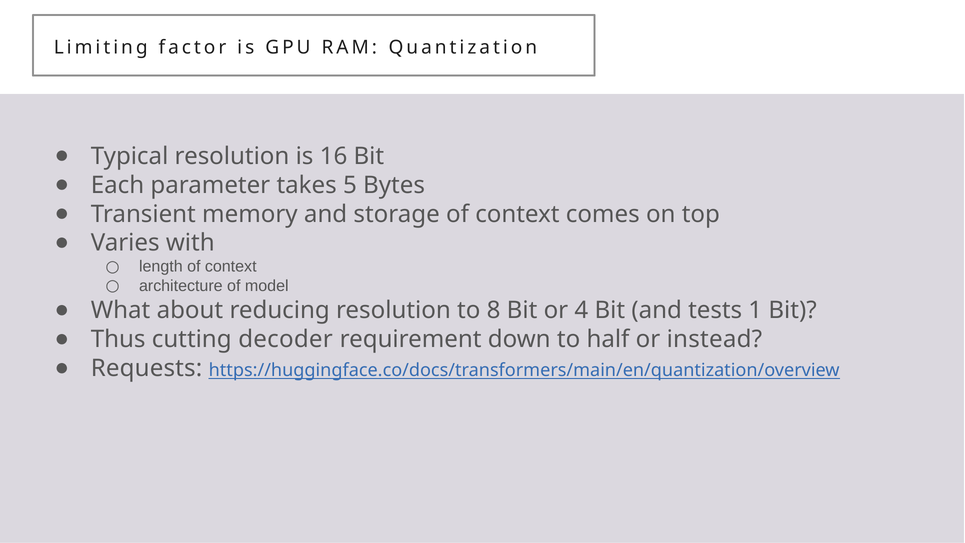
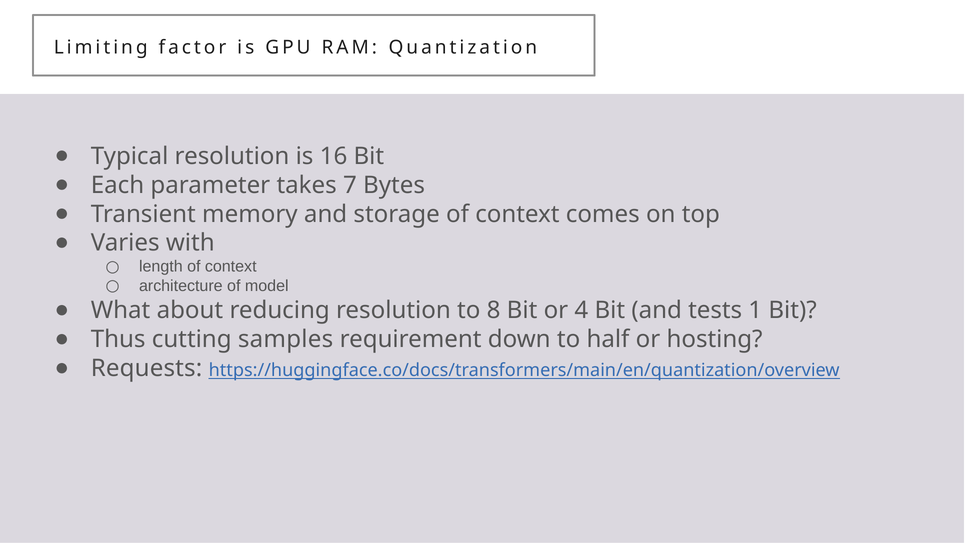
5: 5 -> 7 (350, 185)
decoder: decoder -> samples (286, 339)
instead: instead -> hosting (715, 339)
